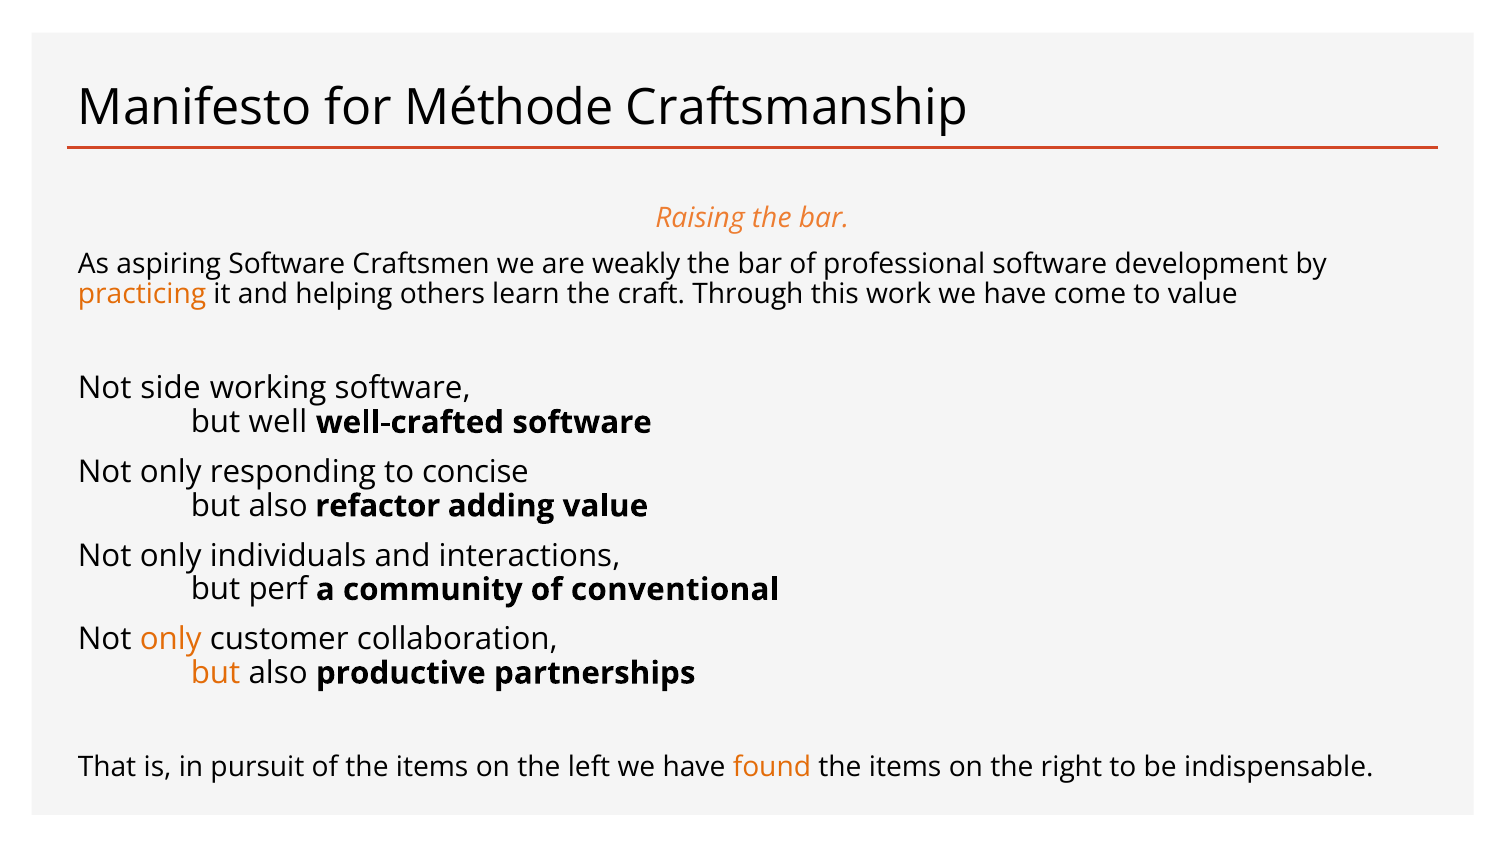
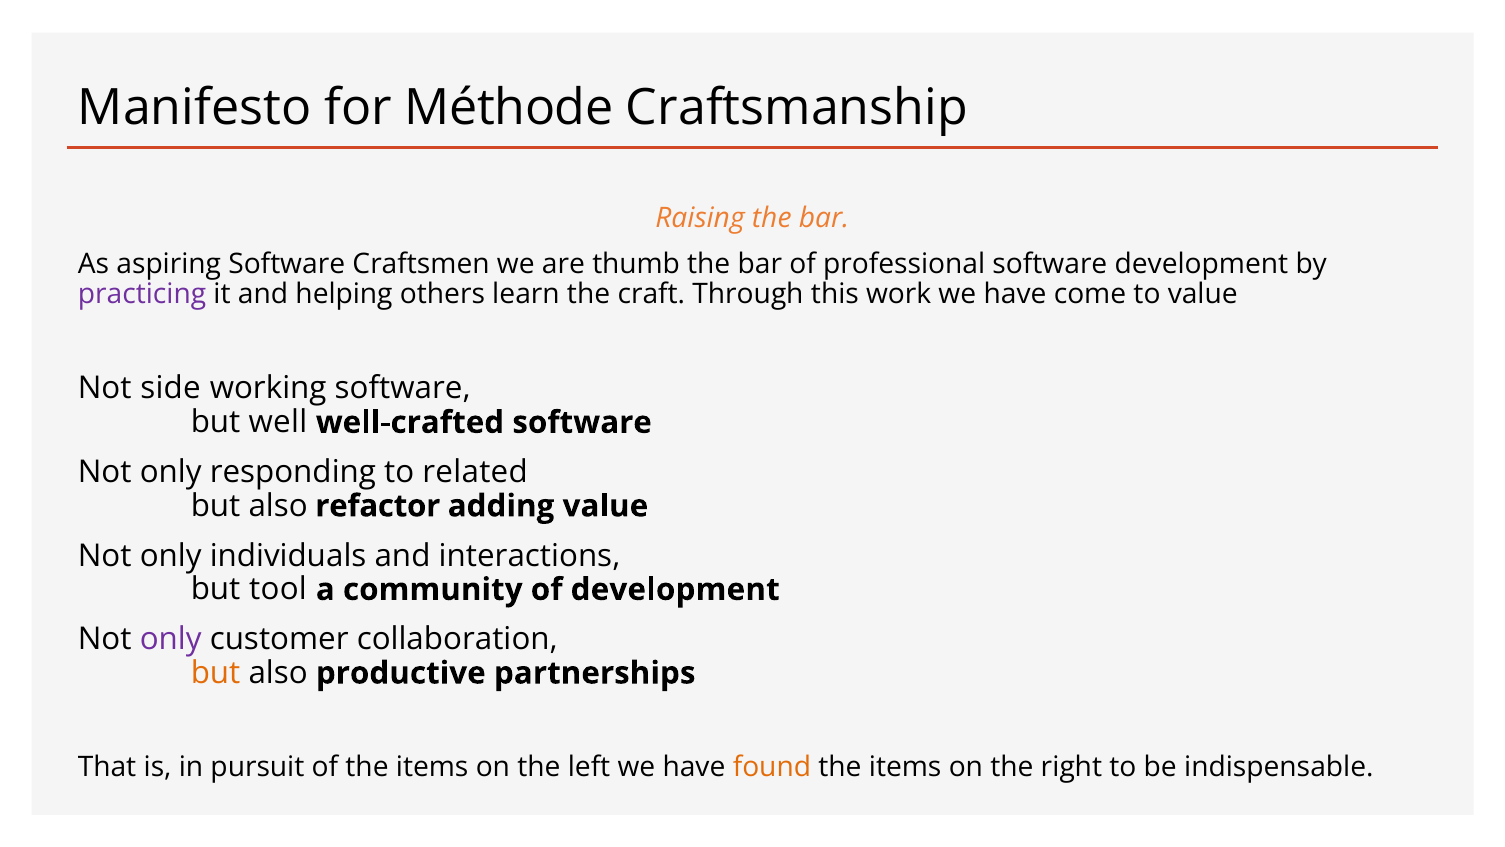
weakly: weakly -> thumb (636, 264)
practicing colour: orange -> purple (142, 294)
concise: concise -> related (475, 472)
perf: perf -> tool (278, 589)
of conventional: conventional -> development (675, 589)
only colour: orange -> purple (171, 639)
